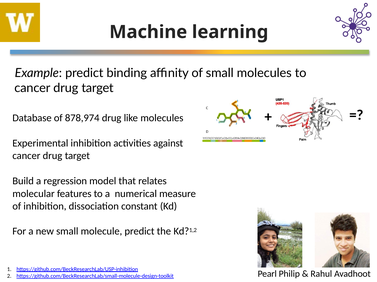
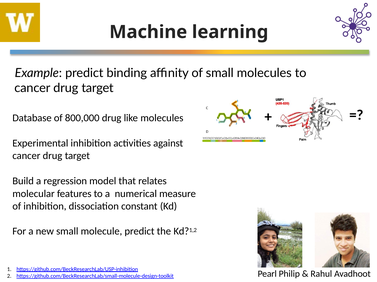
878,974: 878,974 -> 800,000 (82, 118)
